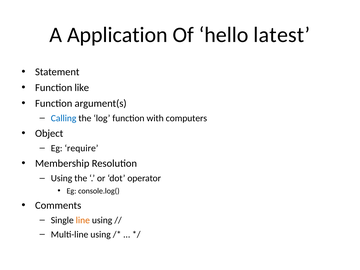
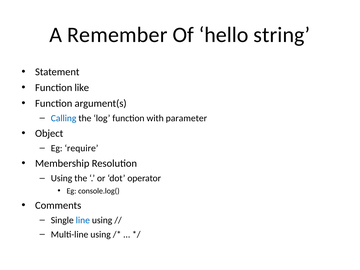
Application: Application -> Remember (117, 35)
latest: latest -> string (282, 35)
computers: computers -> parameter (186, 118)
line colour: orange -> blue (83, 220)
